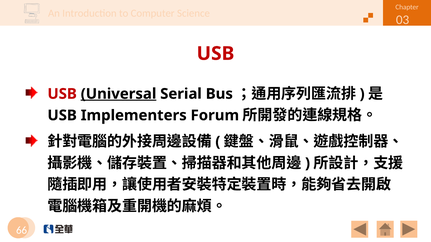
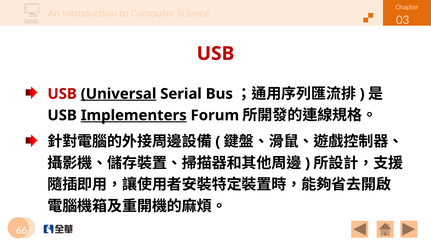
Implementers underline: none -> present (134, 116)
